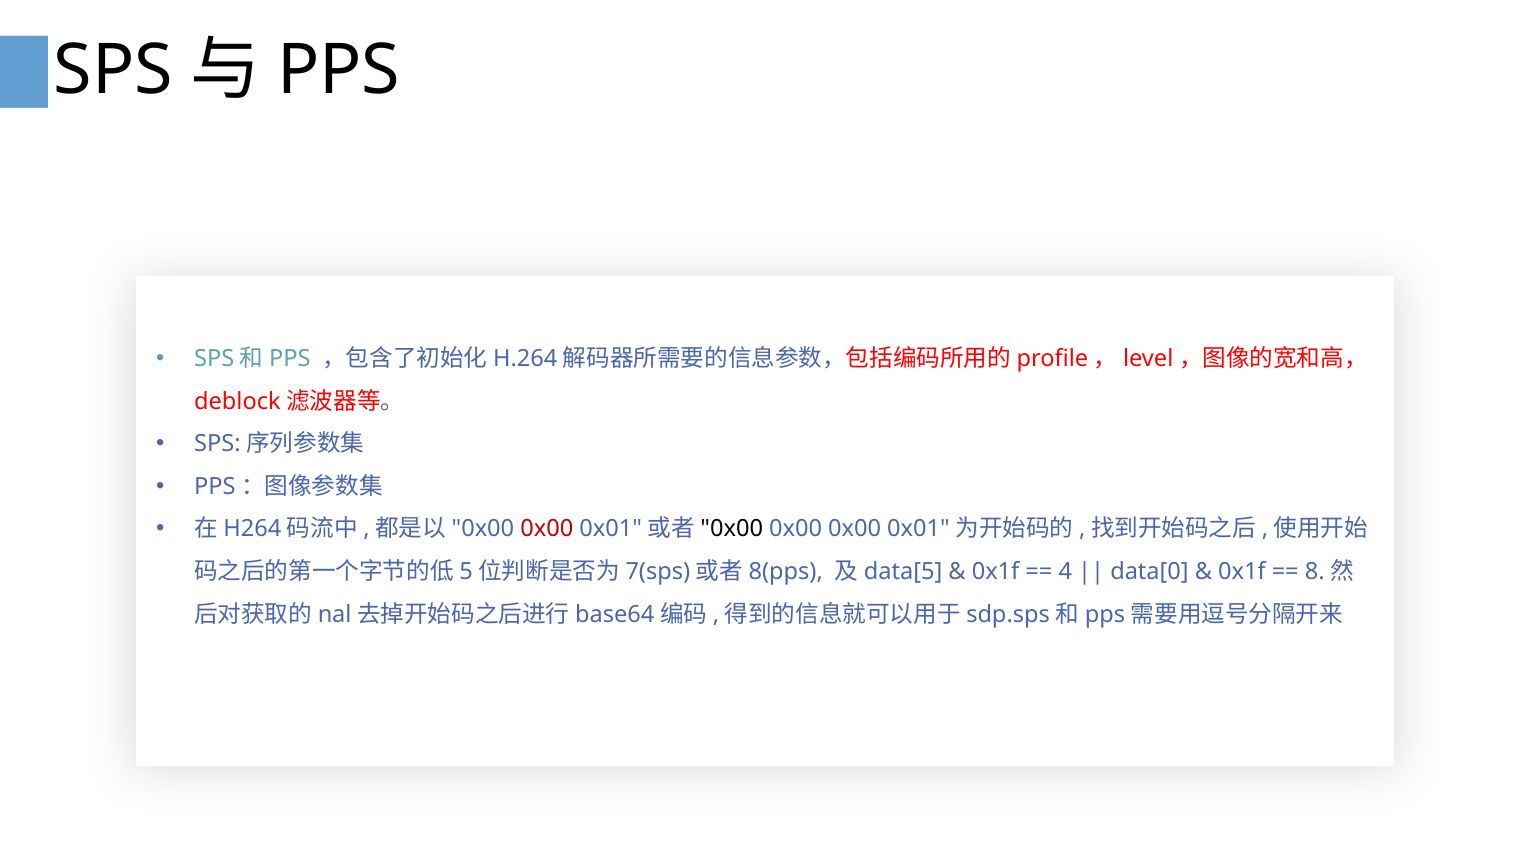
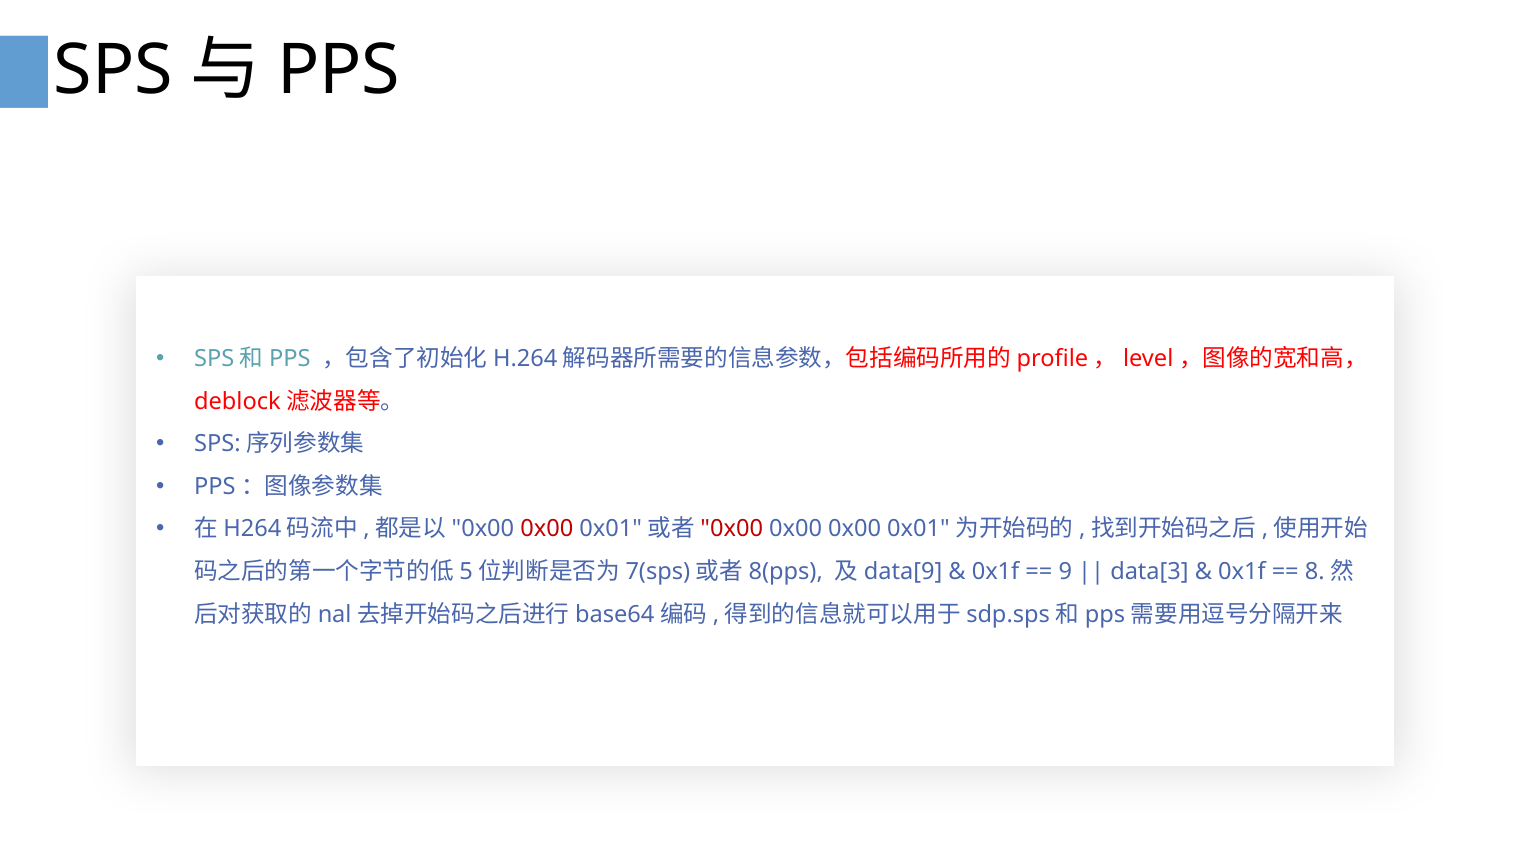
0x00 colour: black -> red (732, 529)
data[5: data[5 -> data[9 (903, 571)
4: 4 -> 9 (1065, 571)
data[0: data[0 -> data[3 (1149, 571)
